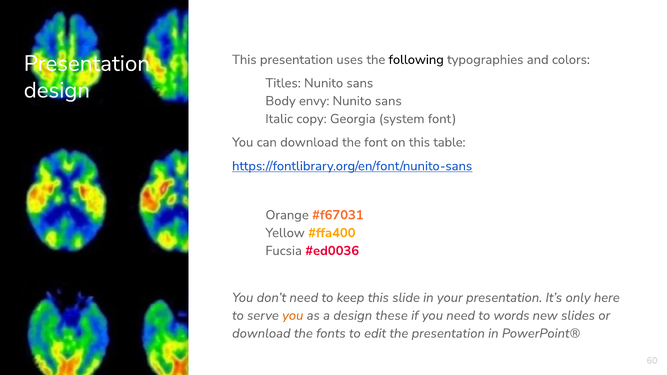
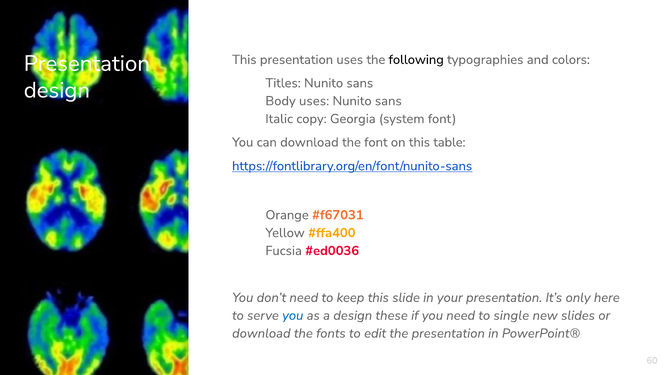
Body envy: envy -> uses (314, 101)
you colour: orange -> blue (293, 316)
words: words -> single (511, 316)
